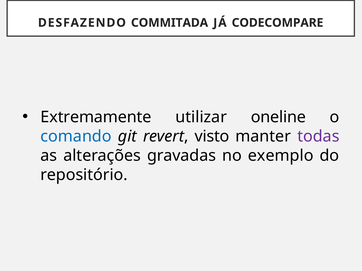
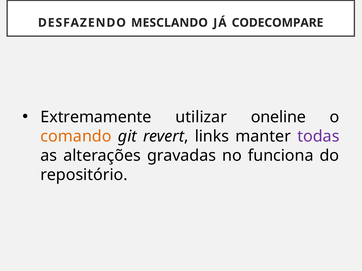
COMMITADA: COMMITADA -> MESCLANDO (169, 23)
comando colour: blue -> orange (76, 137)
visto: visto -> links (212, 137)
exemplo: exemplo -> funciona (281, 156)
